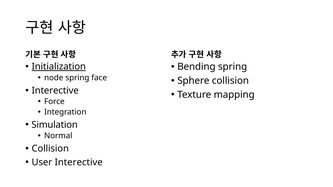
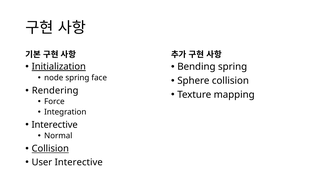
Interective: Interective -> Rendering (55, 91)
Simulation: Simulation -> Interective (55, 125)
Collision underline: none -> present (50, 149)
